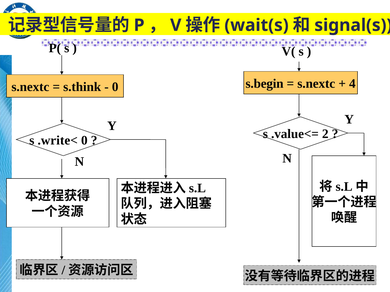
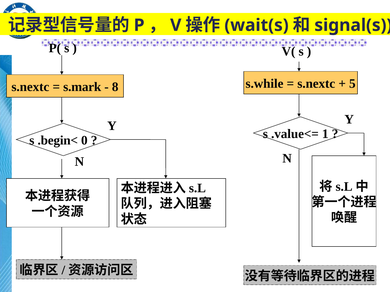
s.begin: s.begin -> s.while (264, 84)
4: 4 -> 5 (352, 84)
s.think: s.think -> s.mark (82, 87)
0: 0 -> 8 (115, 87)
2: 2 -> 1 (325, 134)
.write<: .write< -> .begin< (58, 141)
